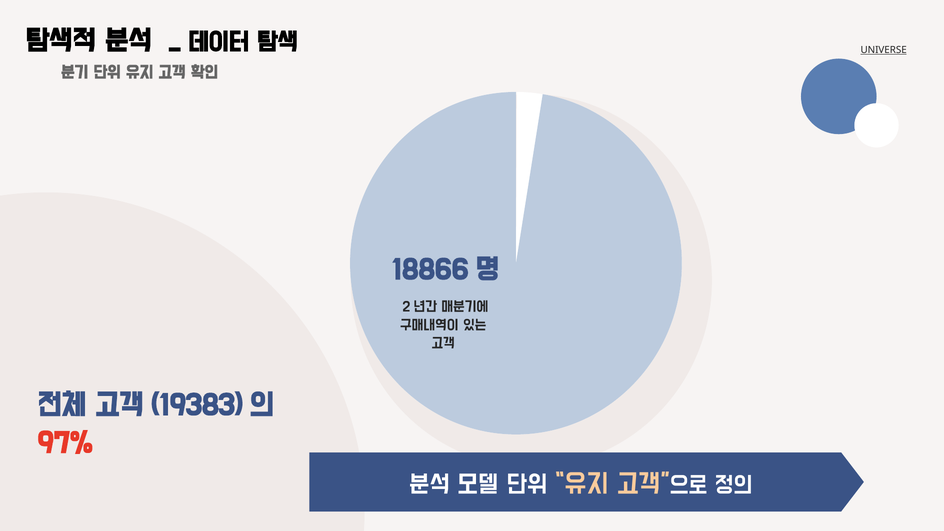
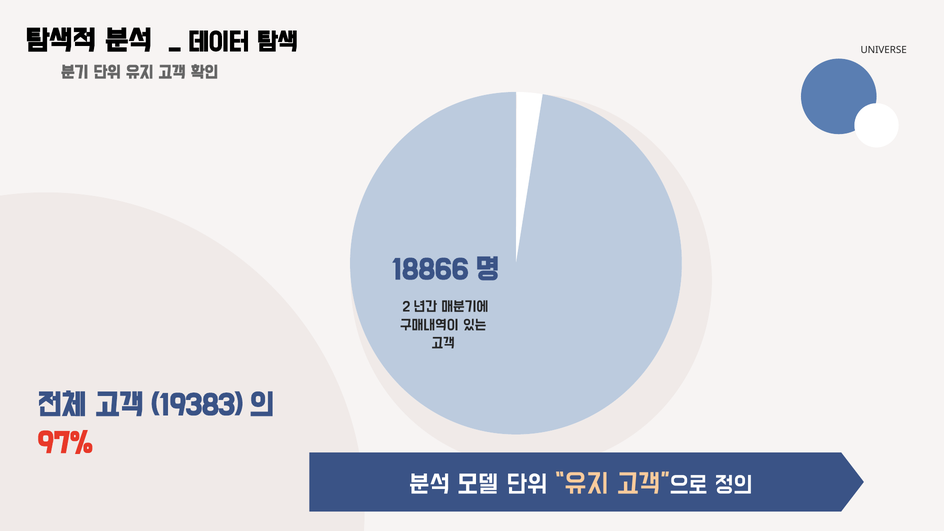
UNIVERSE underline: present -> none (884, 50)
